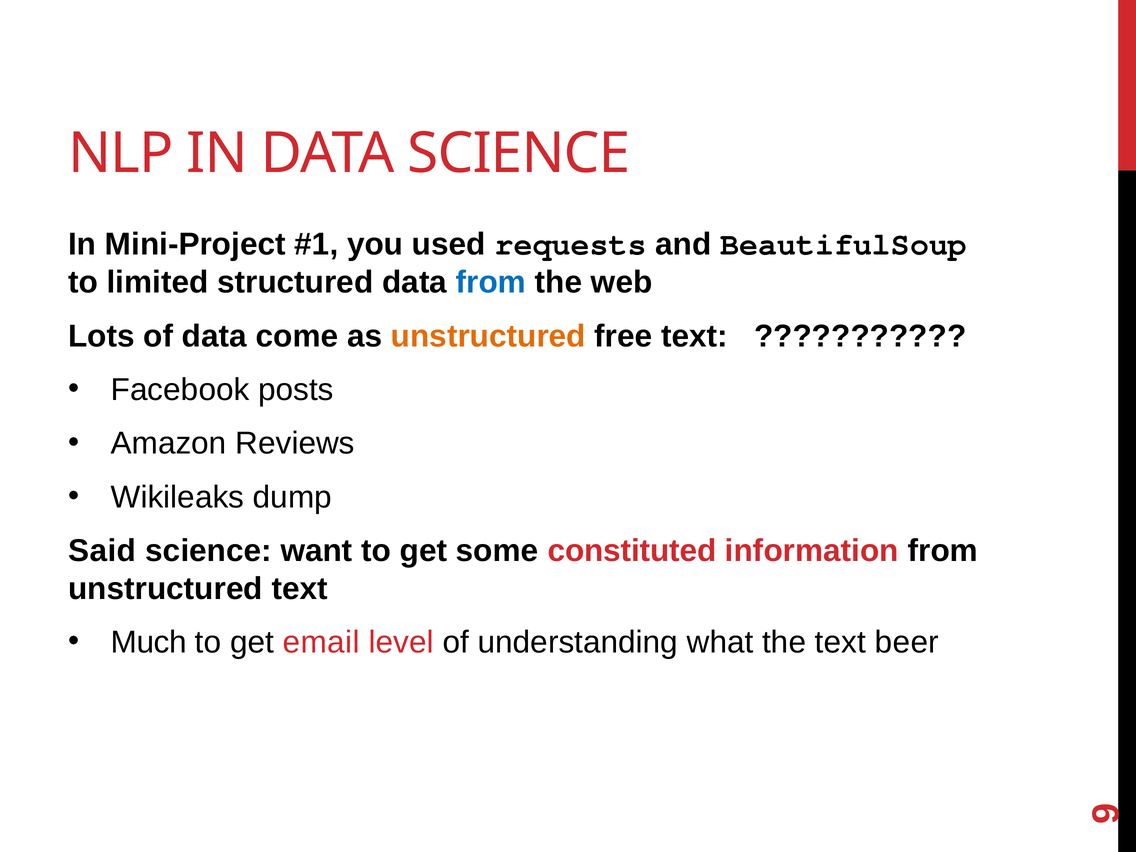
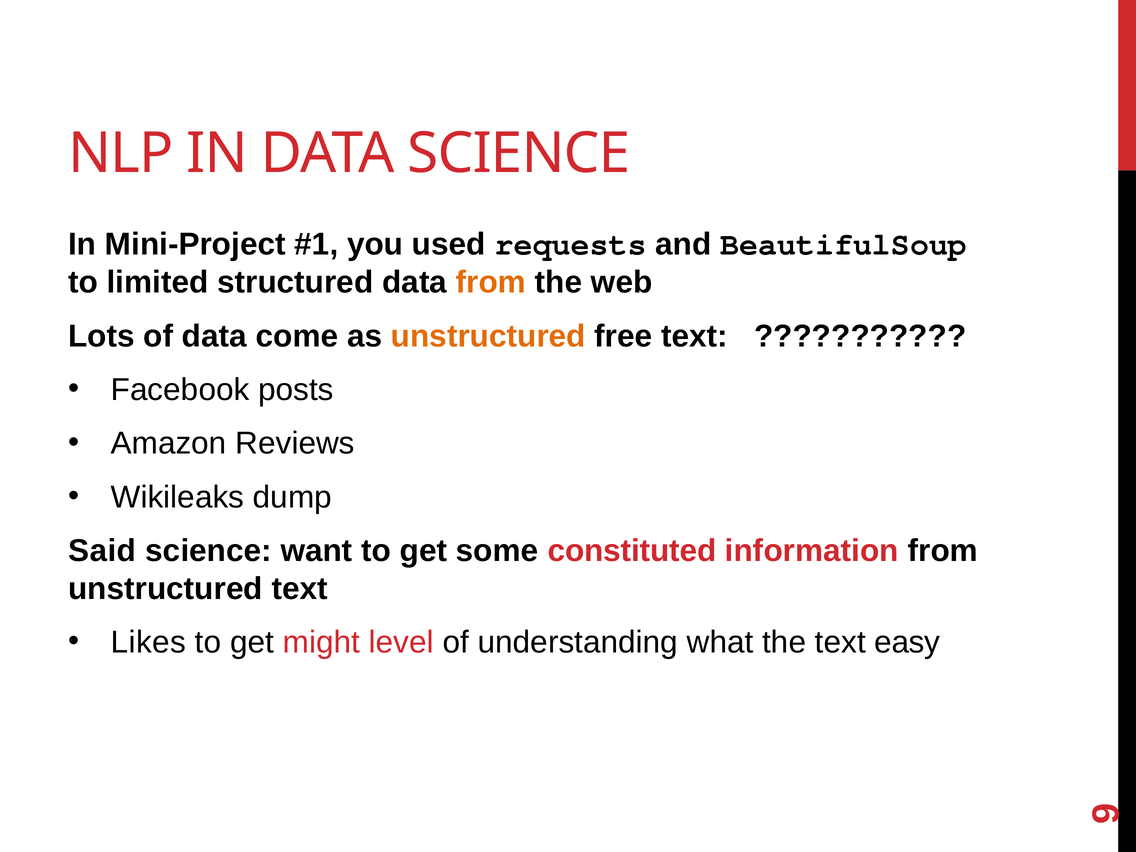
from colour: blue -> orange (491, 282)
Much: Much -> Likes (148, 642)
email: email -> might (321, 642)
beer: beer -> easy (907, 642)
